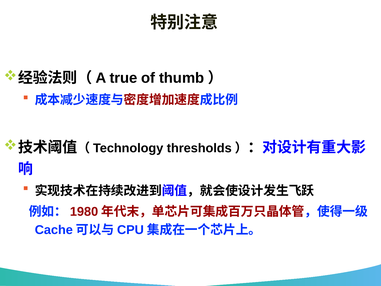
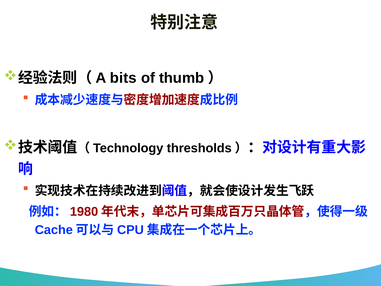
true: true -> bits (123, 78)
